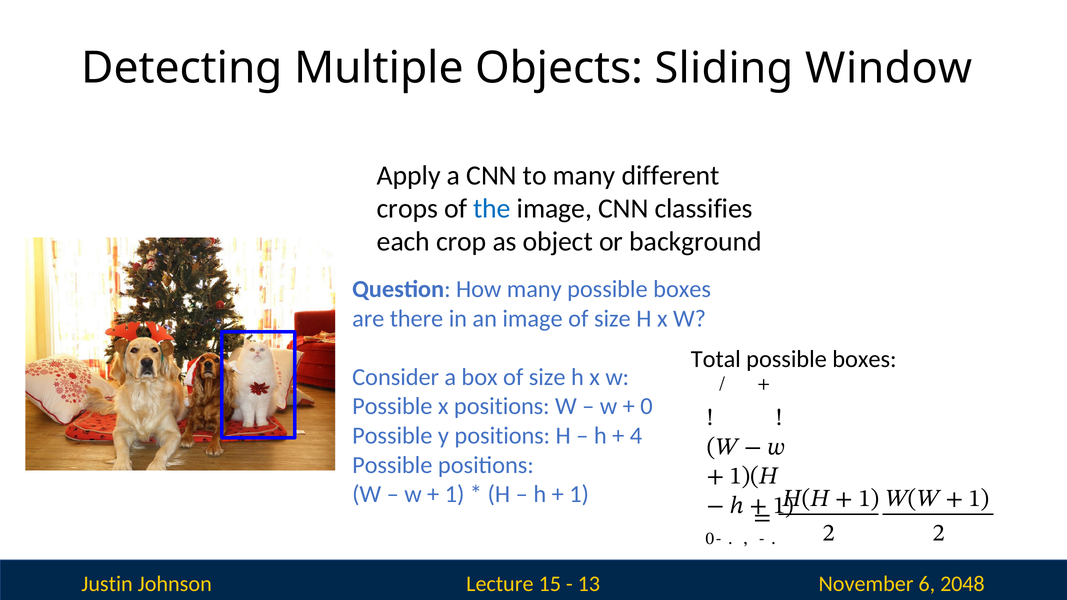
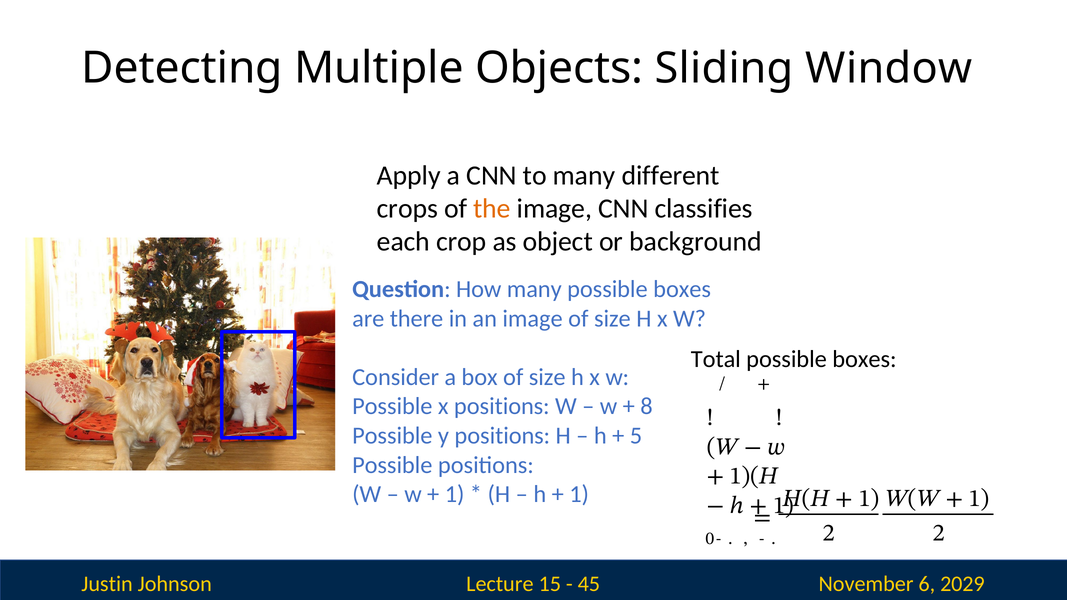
the colour: blue -> orange (492, 209)
0: 0 -> 8 (647, 407)
4: 4 -> 5 (636, 436)
13: 13 -> 45 (589, 584)
2048: 2048 -> 2029 (962, 584)
